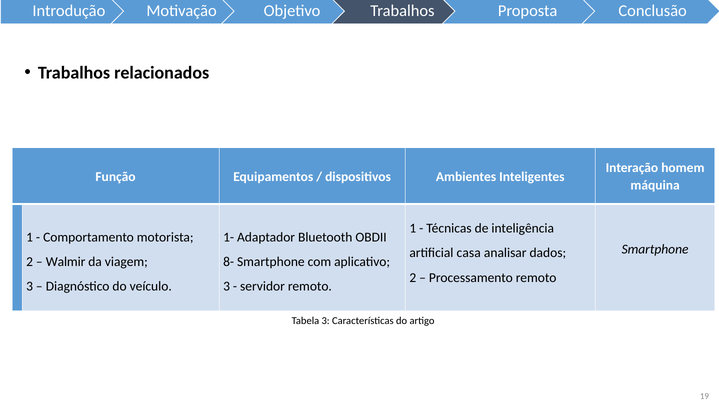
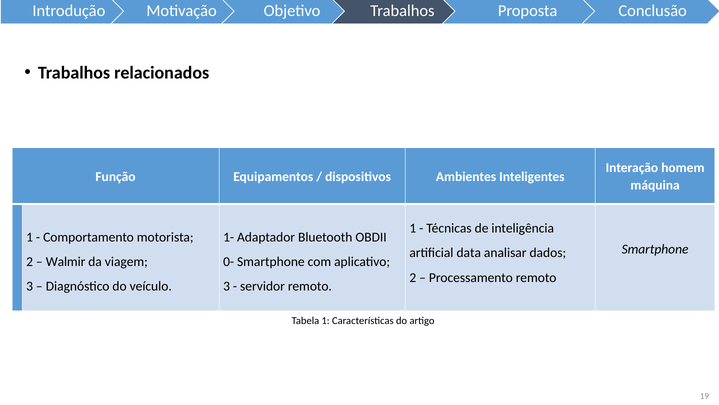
casa: casa -> data (469, 253)
8-: 8- -> 0- (229, 261)
Tabela 3: 3 -> 1 (326, 320)
